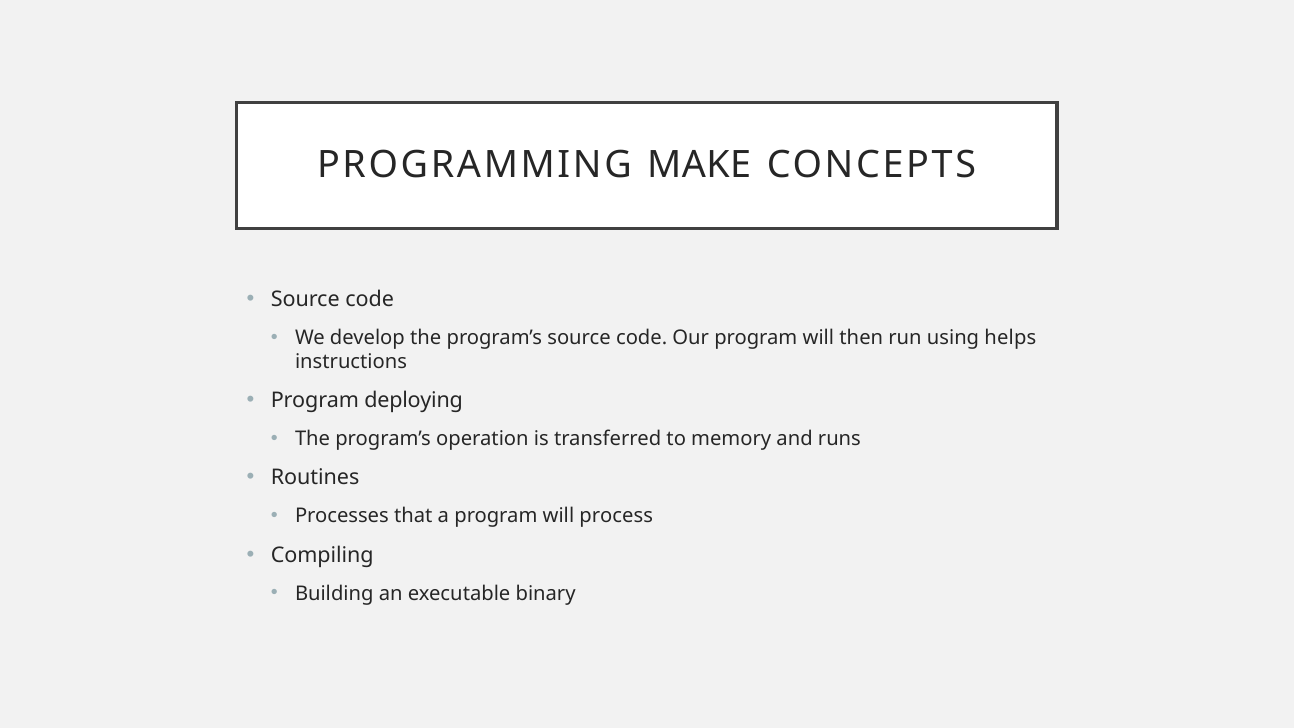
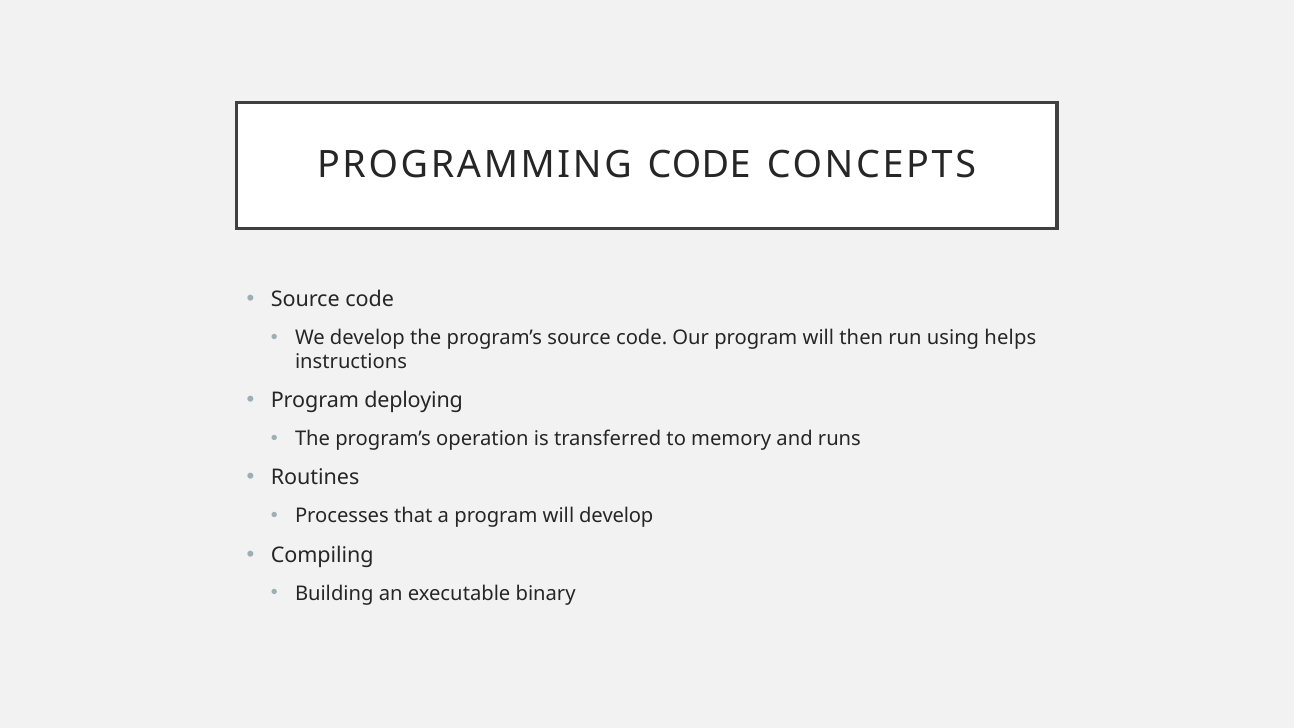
PROGRAMMING MAKE: MAKE -> CODE (699, 165)
will process: process -> develop (616, 516)
